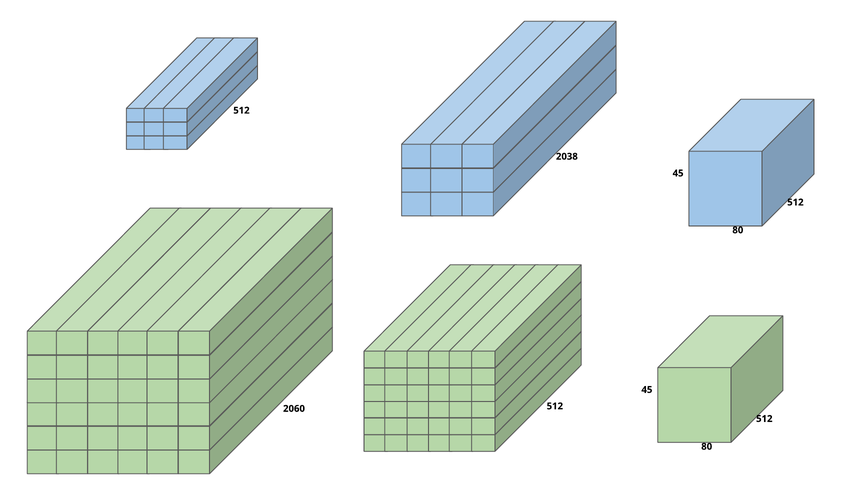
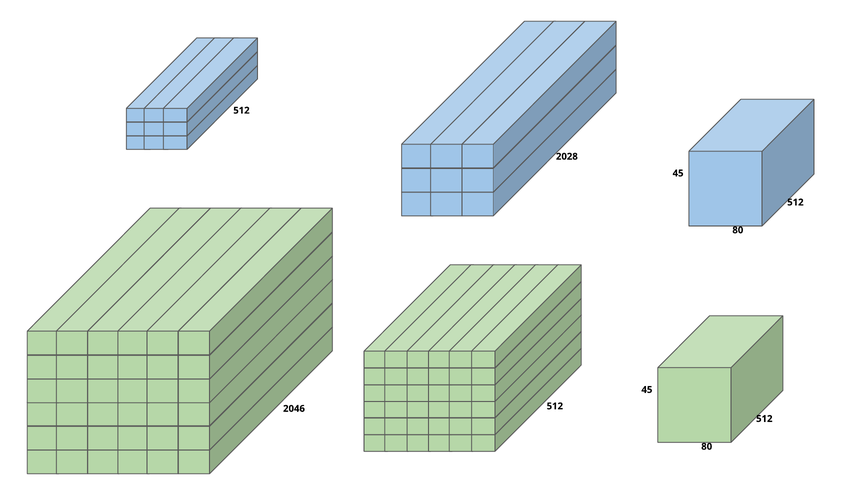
2038: 2038 -> 2028 (567, 156)
2060: 2060 -> 2046 (294, 408)
